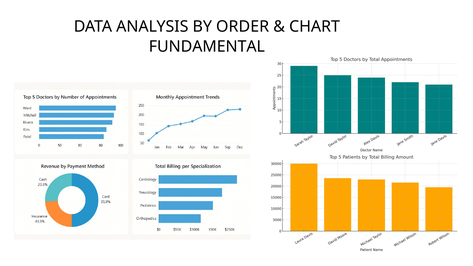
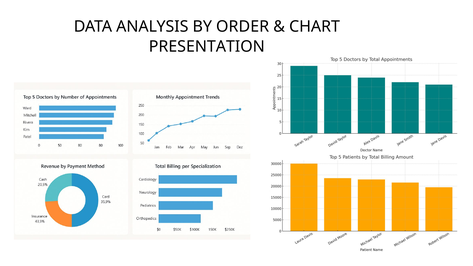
FUNDAMENTAL: FUNDAMENTAL -> PRESENTATION (207, 47)
